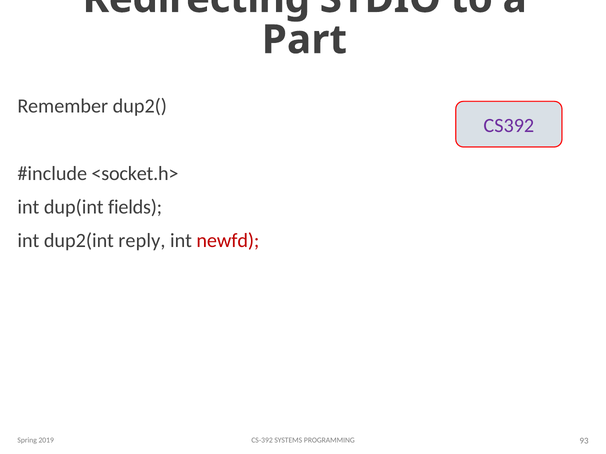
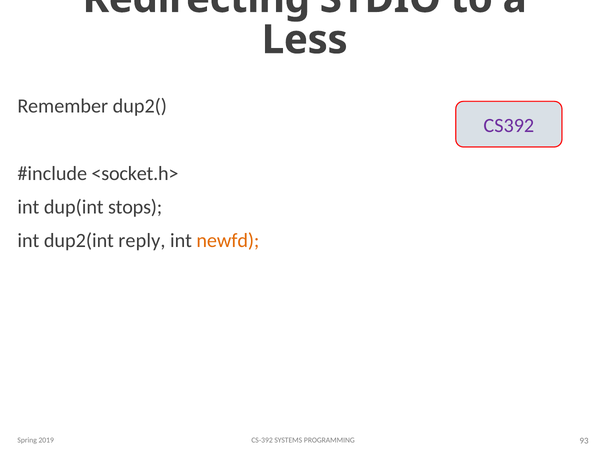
Part: Part -> Less (305, 40)
fields: fields -> stops (135, 207)
newfd colour: red -> orange (228, 241)
